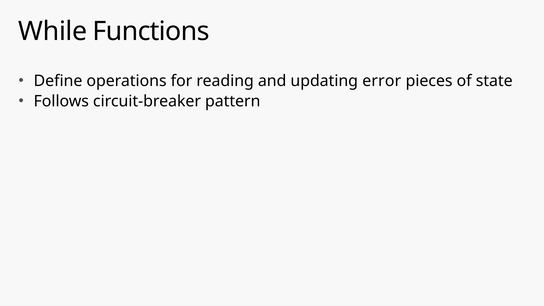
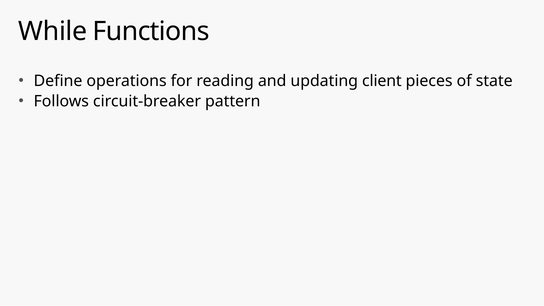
error: error -> client (382, 81)
